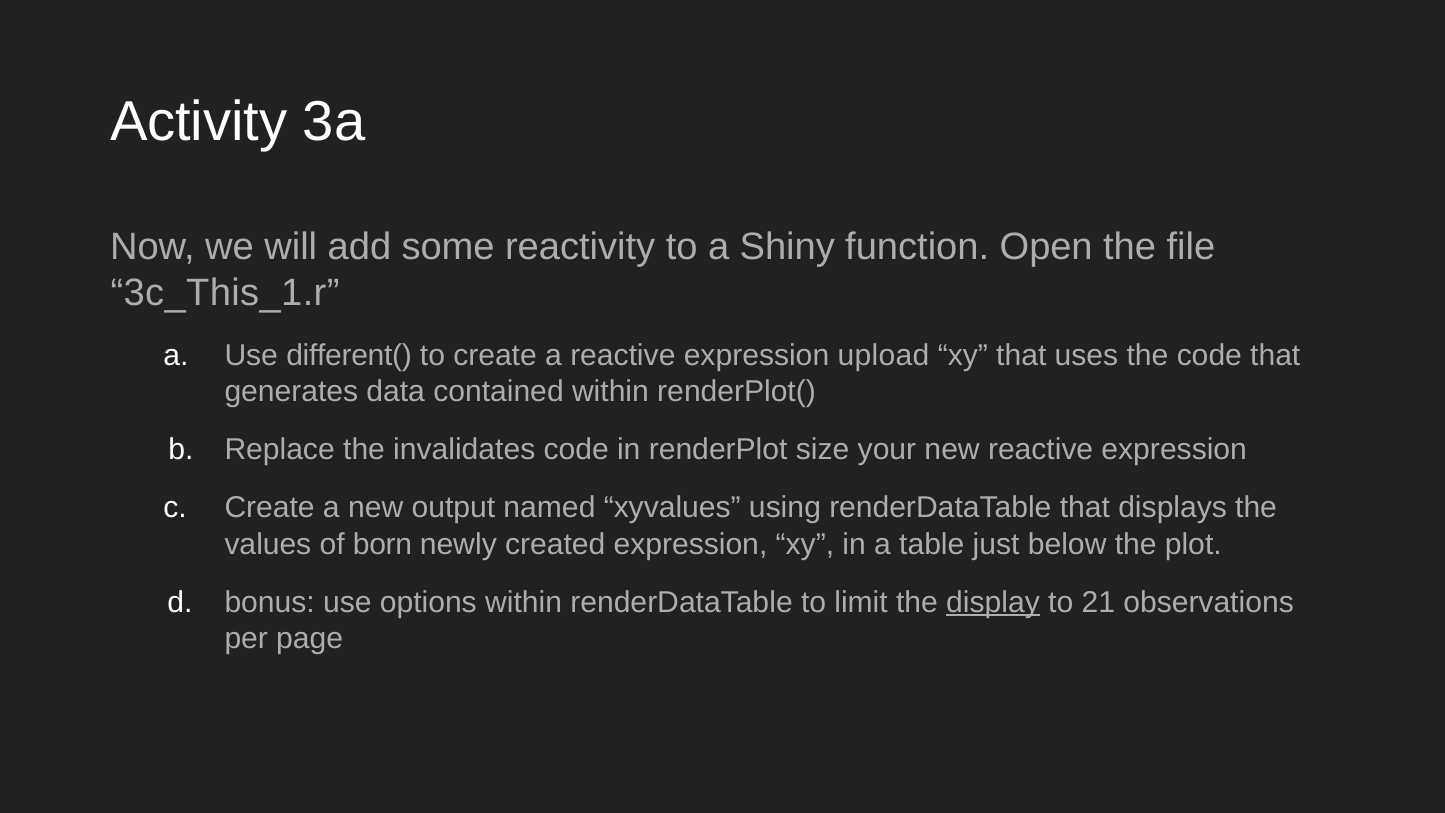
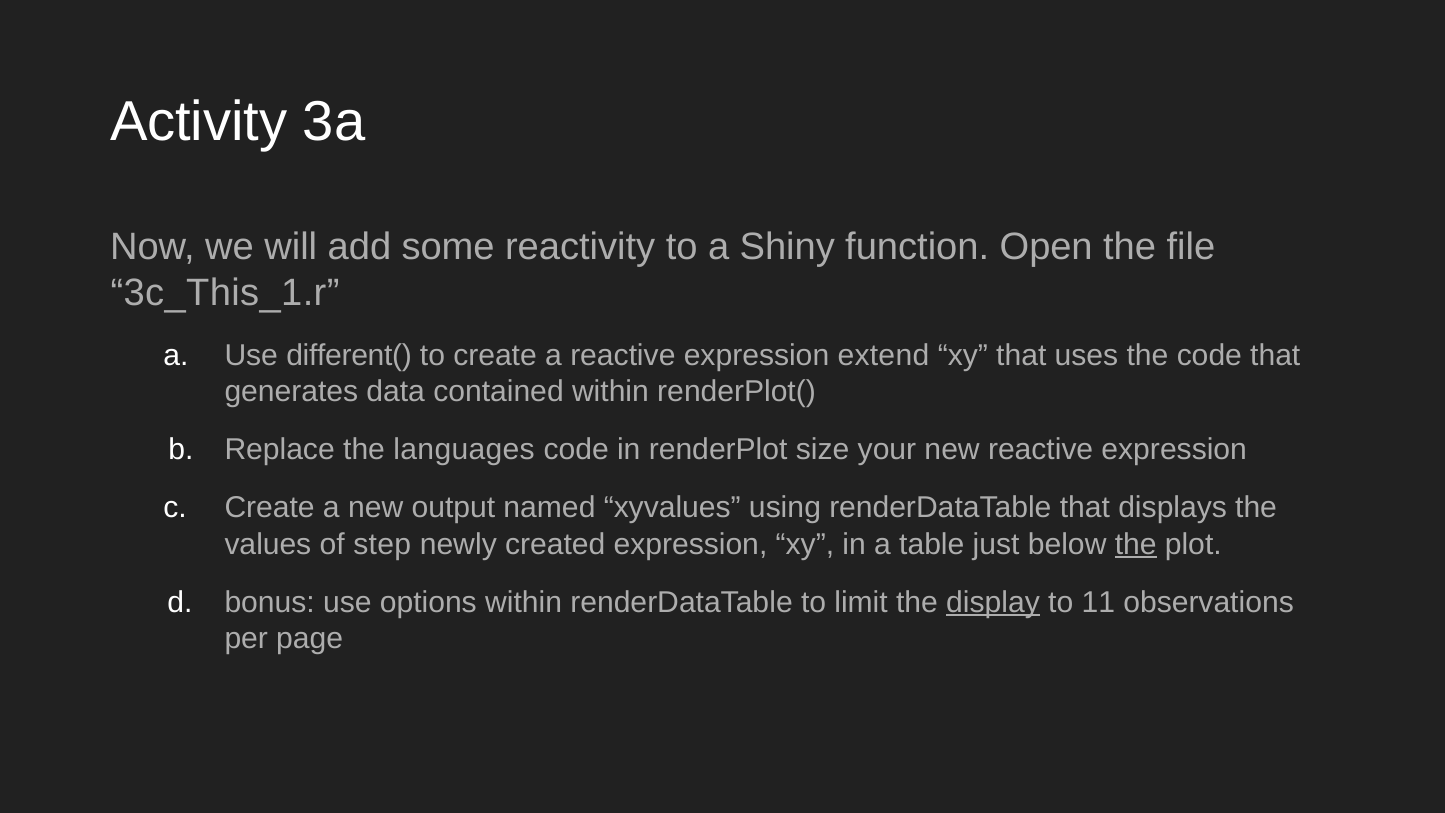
upload: upload -> extend (883, 355)
invalidates: invalidates -> languages (464, 450)
born: born -> step (382, 544)
the underline: none -> present (1136, 544)
21: 21 -> 11 (1098, 602)
